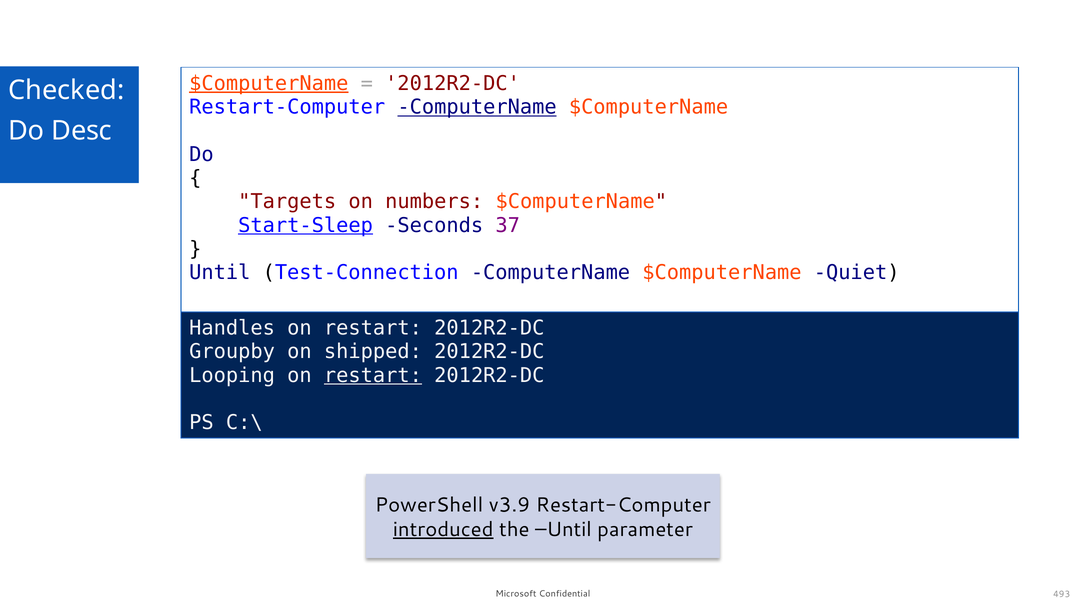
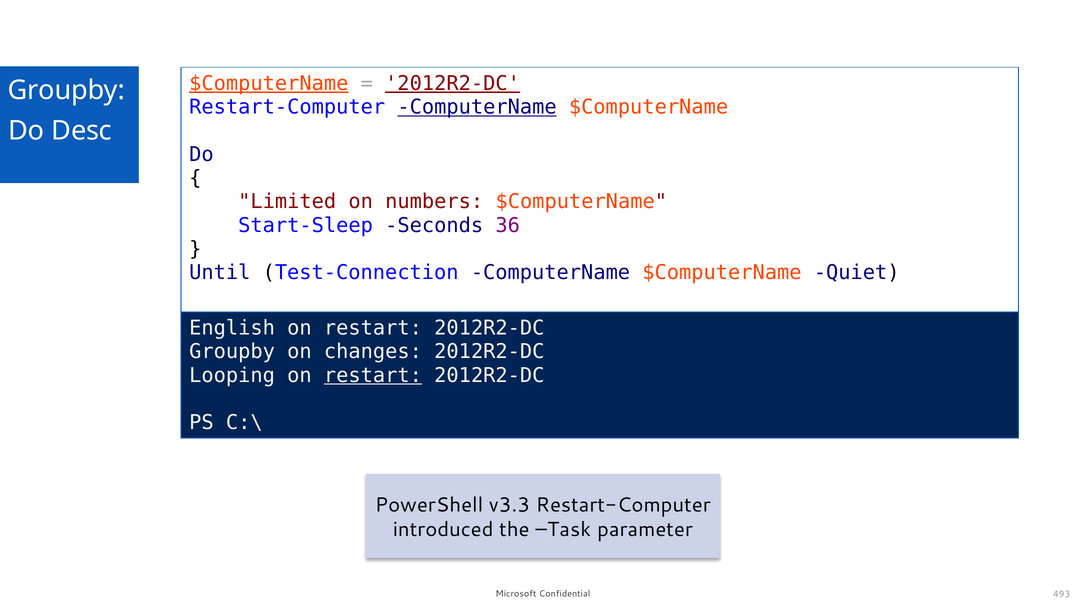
2012R2-DC underline: none -> present (453, 83)
Checked: Checked -> Groupby (66, 90)
Targets: Targets -> Limited (287, 202)
Start-Sleep underline: present -> none (306, 225)
37: 37 -> 36 (508, 225)
Handles: Handles -> English (232, 328)
shipped: shipped -> changes (373, 352)
v3.9: v3.9 -> v3.3 (509, 505)
introduced underline: present -> none (443, 529)
the Until: Until -> Task (563, 529)
